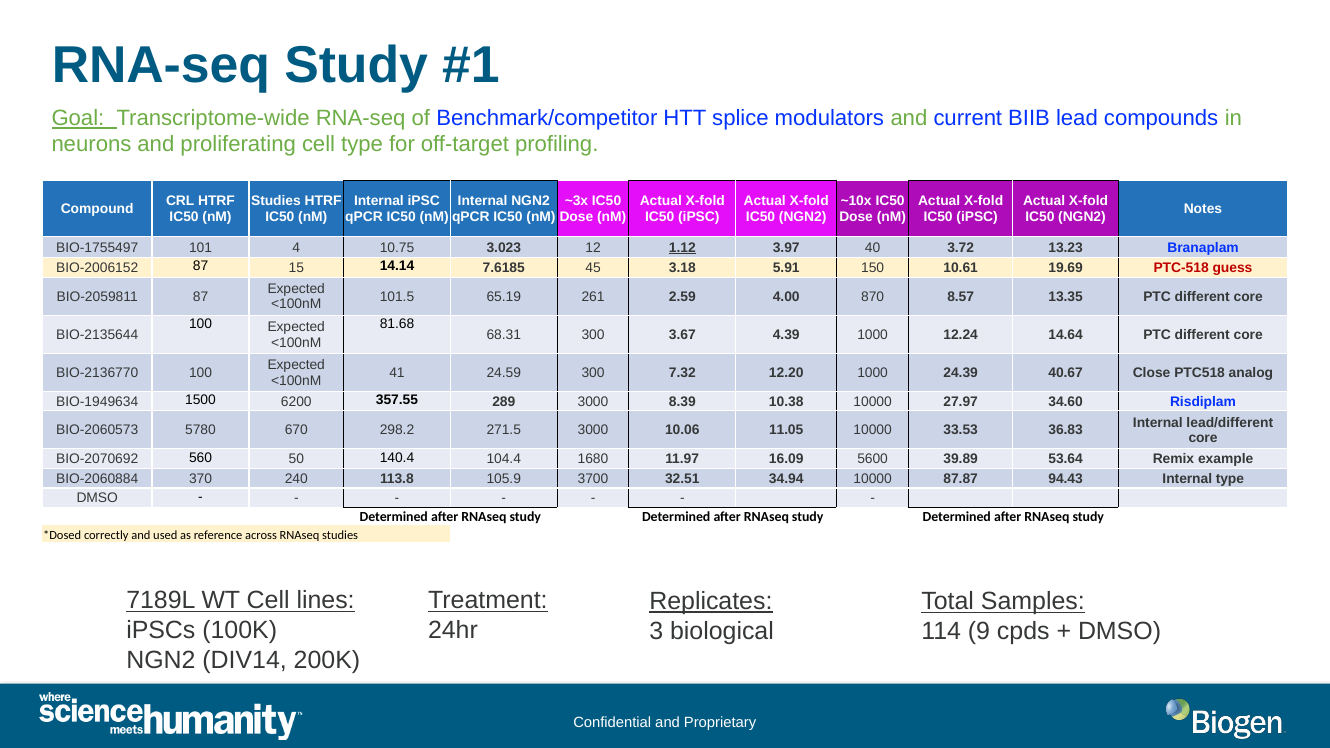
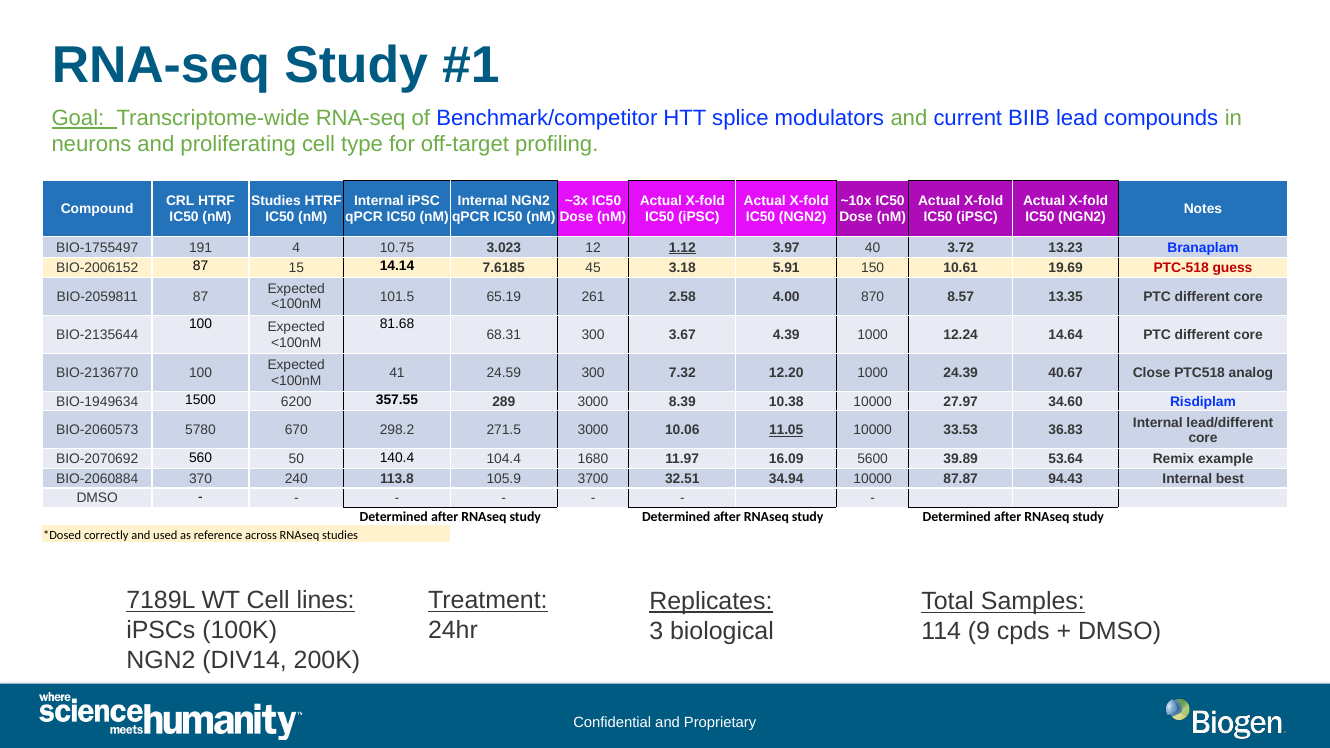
101: 101 -> 191 (201, 248)
2.59: 2.59 -> 2.58 (682, 297)
11.05 underline: none -> present (786, 430)
Internal type: type -> best (1230, 479)
